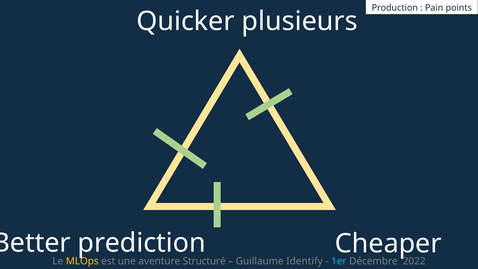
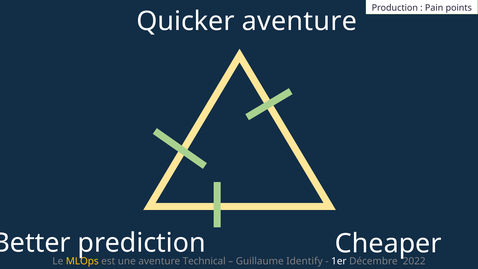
Quicker plusieurs: plusieurs -> aventure (299, 21)
Structuré: Structuré -> Technical (204, 261)
1er colour: light blue -> white (339, 261)
